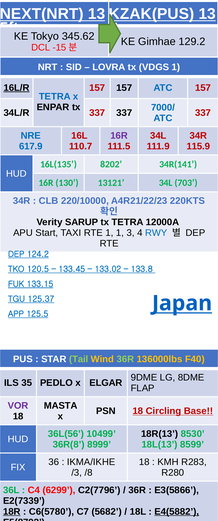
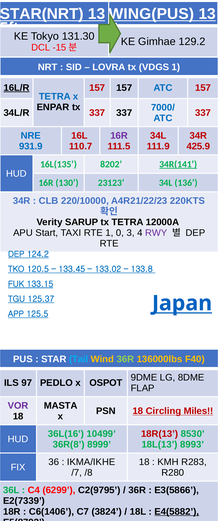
NEXT(NRT: NEXT(NRT -> STAR(NRT (42, 14)
KZAK(PUS: KZAK(PUS -> WING(PUS (151, 14)
345.62: 345.62 -> 131.30 (78, 36)
617.9: 617.9 -> 931.9 (31, 147)
115.9: 115.9 -> 425.9 (198, 147)
34R(141 underline: none -> present (178, 164)
13121: 13121 -> 23123 (111, 183)
703: 703 -> 136 (186, 183)
1 1: 1 -> 0 (120, 233)
RWY colour: blue -> purple (156, 233)
Tail colour: light green -> light blue (79, 359)
35: 35 -> 97 (27, 383)
ELGAR: ELGAR -> OSPOT (106, 383)
Base: Base -> Miles (199, 411)
36L(56: 36L(56 -> 36L(16 (66, 434)
18R(13 colour: black -> red (160, 434)
8599: 8599 -> 8993 (192, 445)
/3: /3 -> /7 (77, 473)
C2(7796: C2(7796 -> C2(9795 (99, 491)
18R underline: present -> none (12, 512)
C6(5780: C6(5780 -> C6(1406 (52, 512)
5682: 5682 -> 3824 (107, 512)
